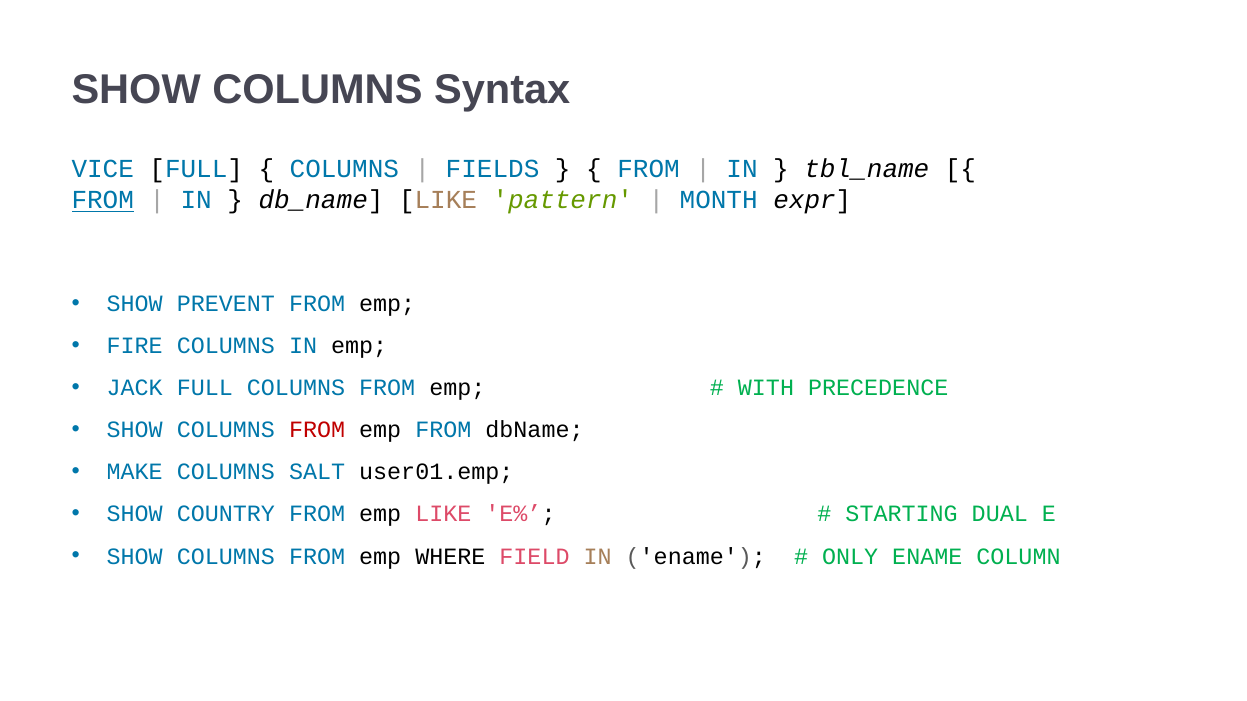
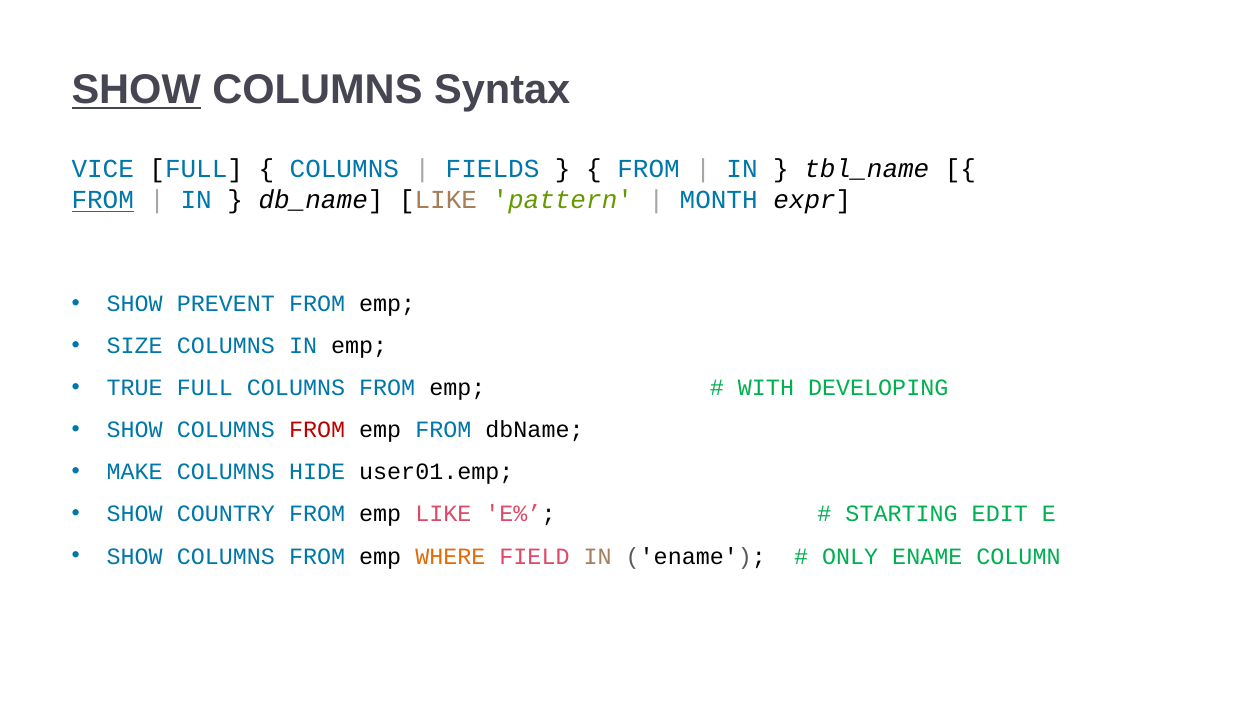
SHOW underline: none -> present (136, 90)
FIRE: FIRE -> SIZE (135, 346)
JACK: JACK -> TRUE (135, 388)
PRECEDENCE: PRECEDENCE -> DEVELOPING (878, 388)
SALT: SALT -> HIDE (317, 472)
DUAL: DUAL -> EDIT (1000, 515)
WHERE colour: black -> orange (450, 557)
